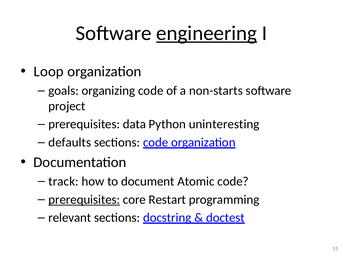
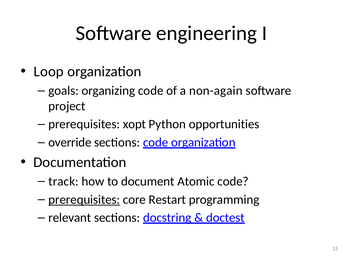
engineering underline: present -> none (207, 33)
non-starts: non-starts -> non-again (216, 91)
data: data -> xopt (134, 124)
uninteresting: uninteresting -> opportunities (224, 124)
defaults: defaults -> override (70, 142)
